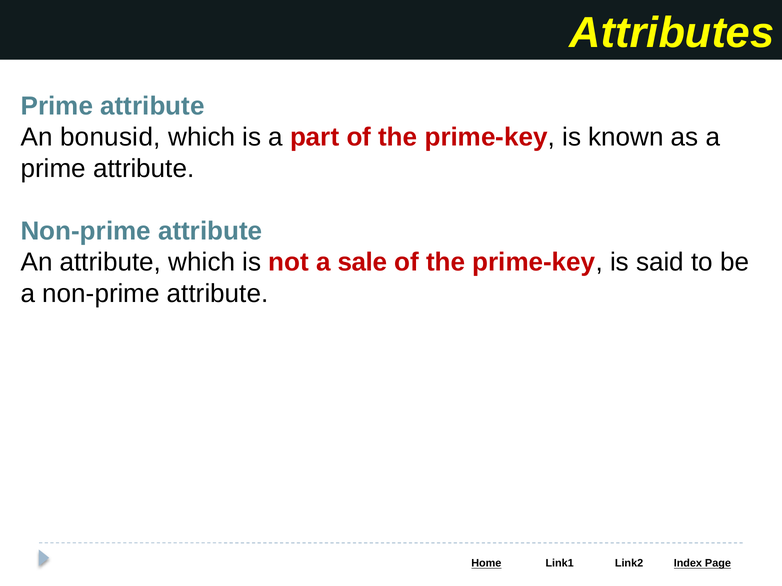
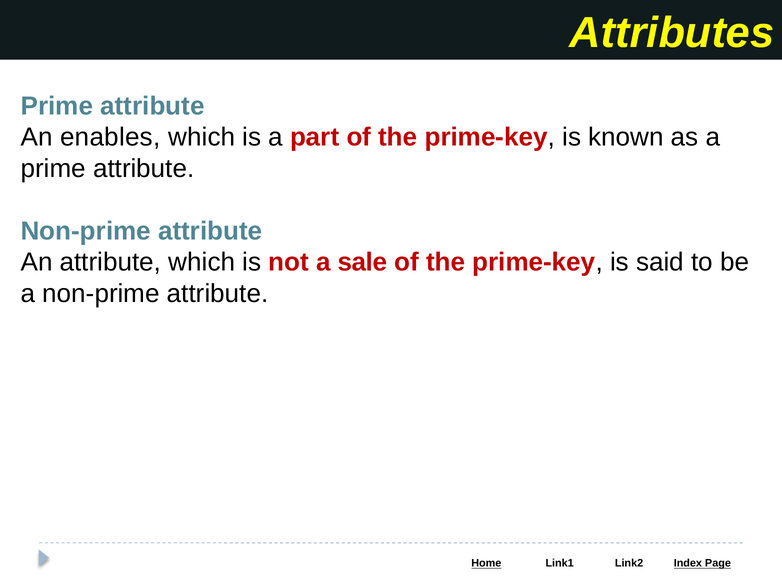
bonusid: bonusid -> enables (110, 137)
